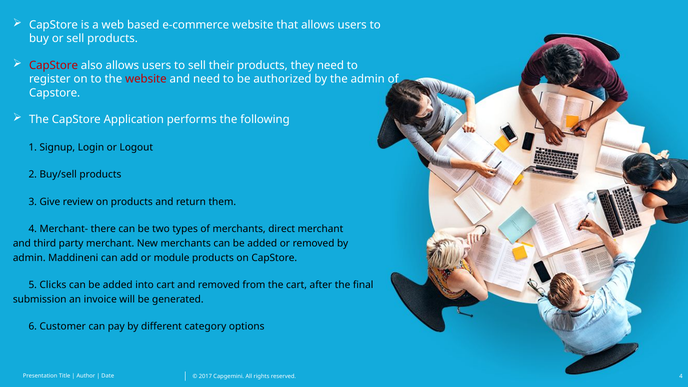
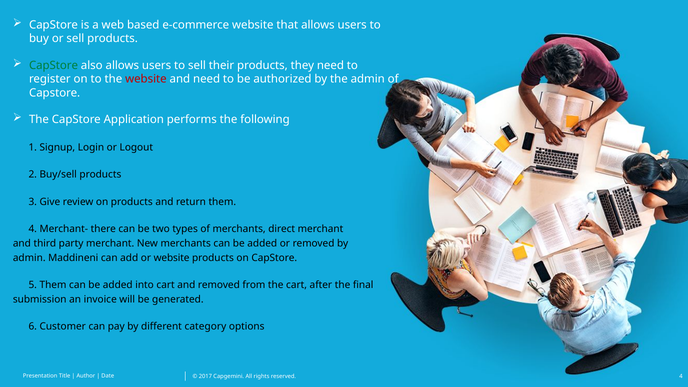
CapStore colour: red -> green (54, 65)
or module: module -> website (172, 258)
5 Clicks: Clicks -> Them (53, 285)
